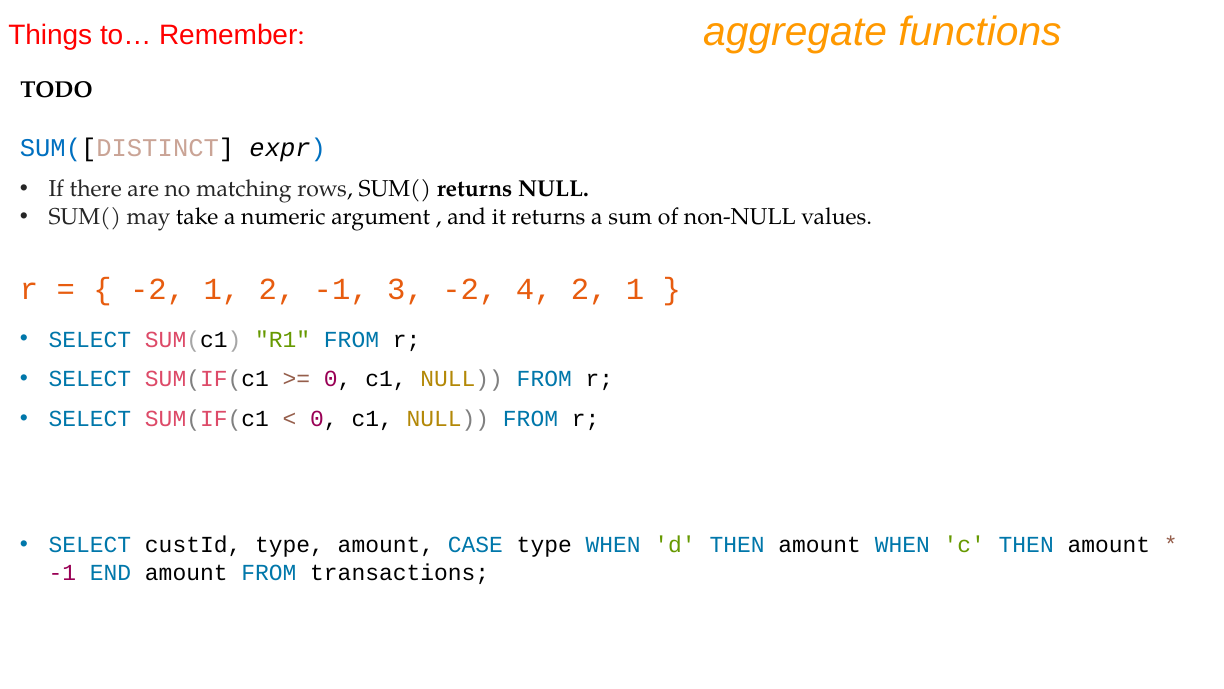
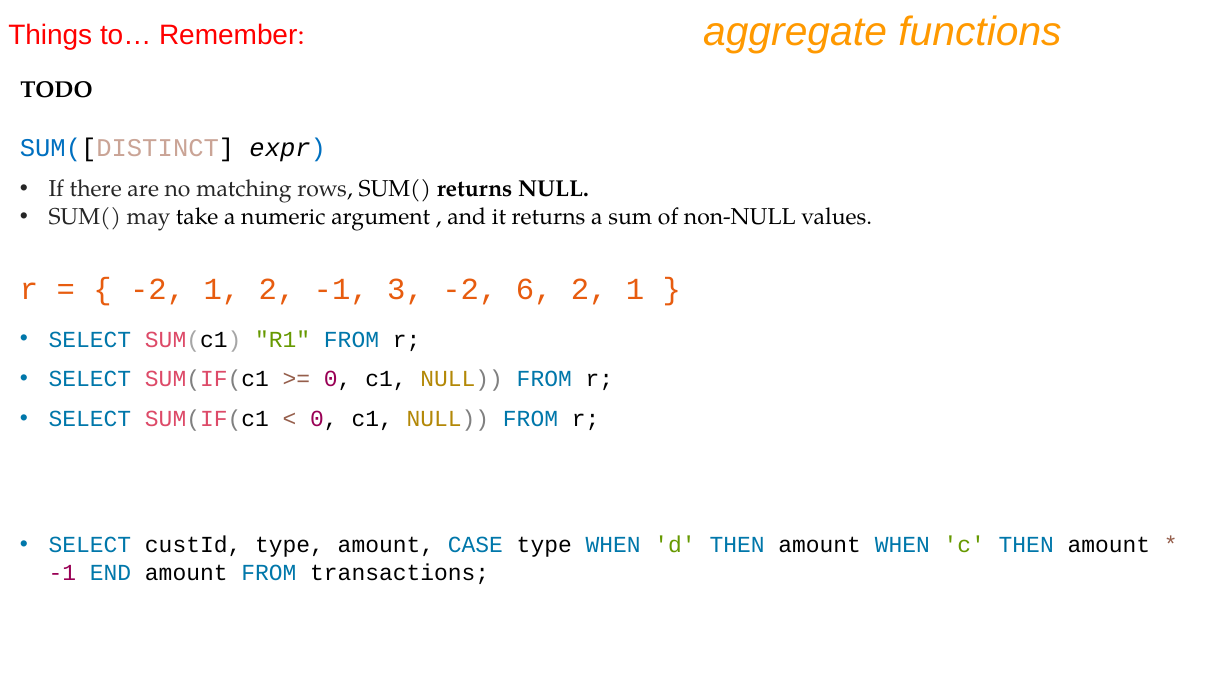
4: 4 -> 6 (534, 289)
